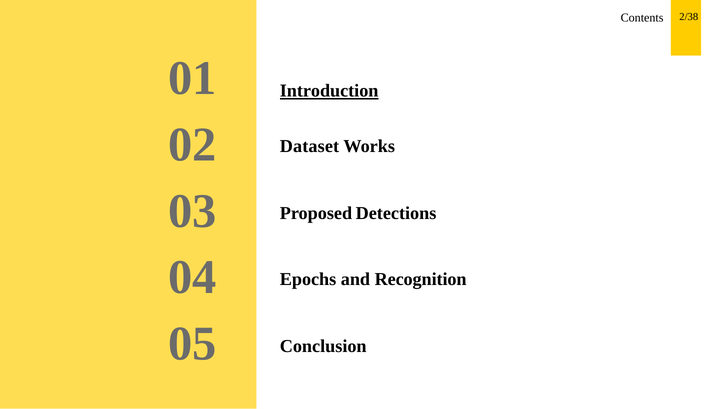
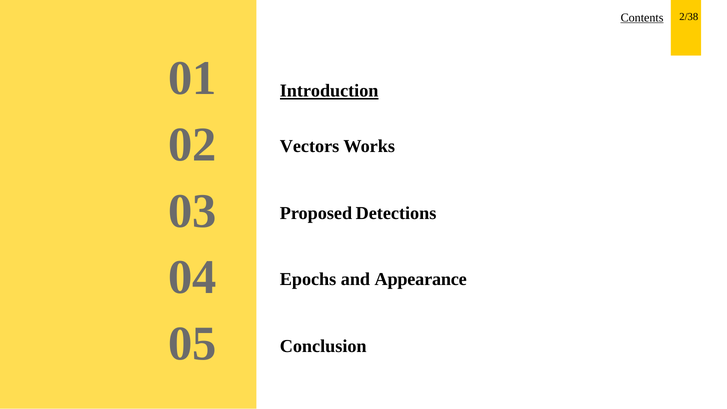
Contents underline: none -> present (642, 18)
Dataset: Dataset -> Vectors (310, 146)
Recognition: Recognition -> Appearance (421, 279)
